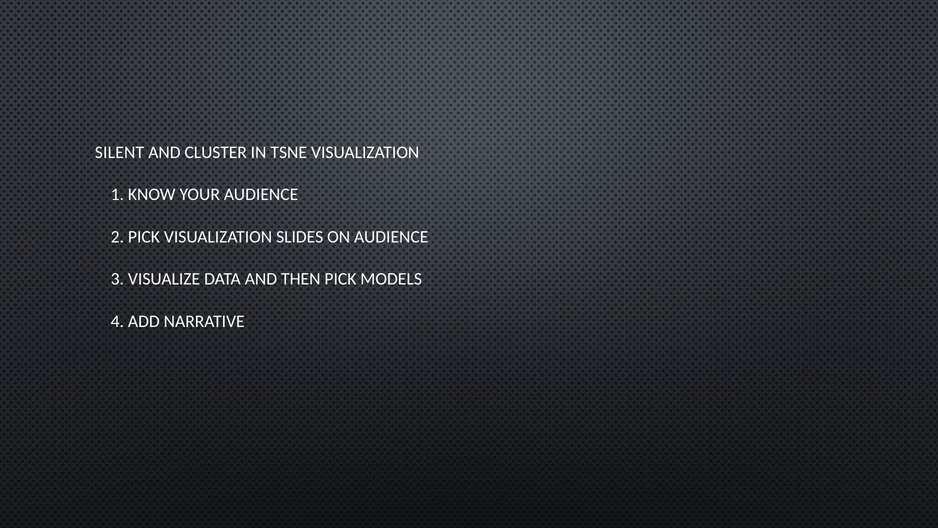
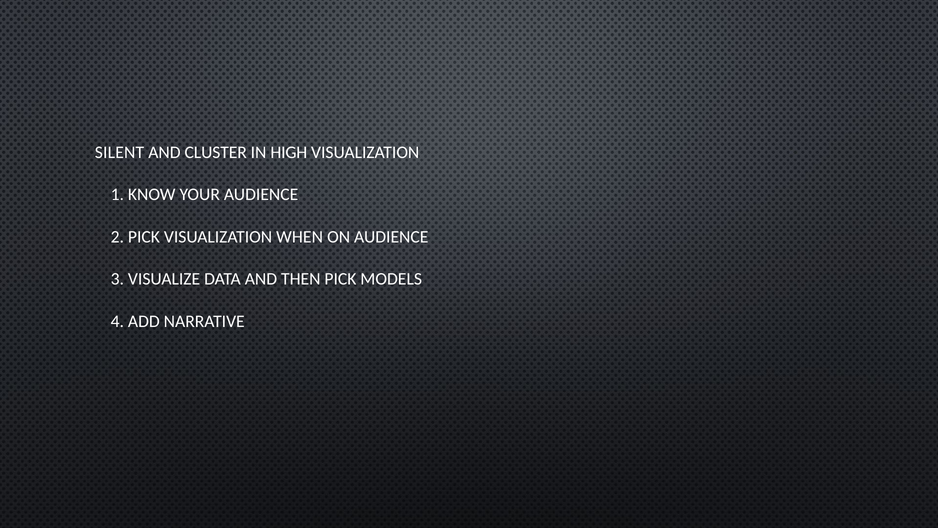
TSNE: TSNE -> HIGH (289, 152)
SLIDES: SLIDES -> WHEN (300, 237)
